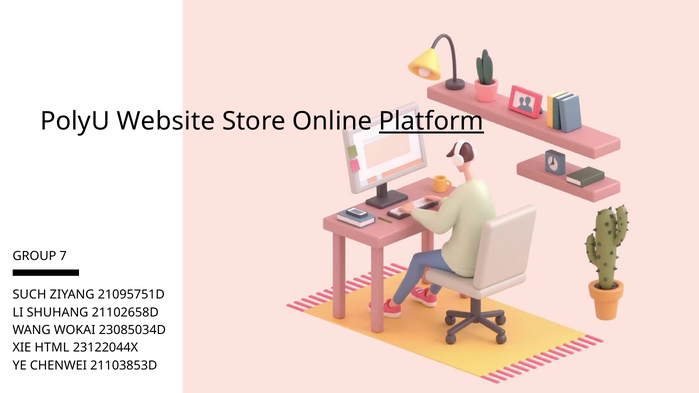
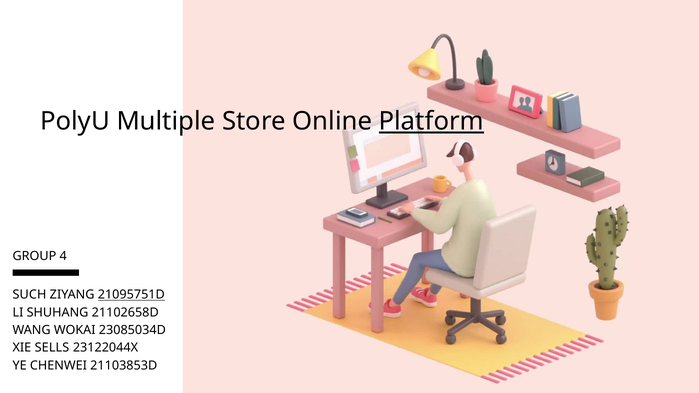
Website: Website -> Multiple (166, 121)
7: 7 -> 4 (63, 256)
21095751D underline: none -> present (131, 295)
HTML: HTML -> SELLS (52, 348)
